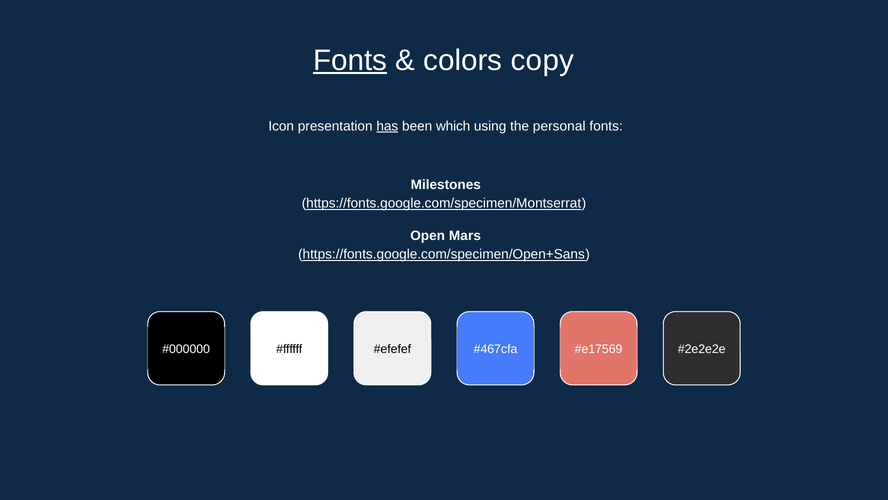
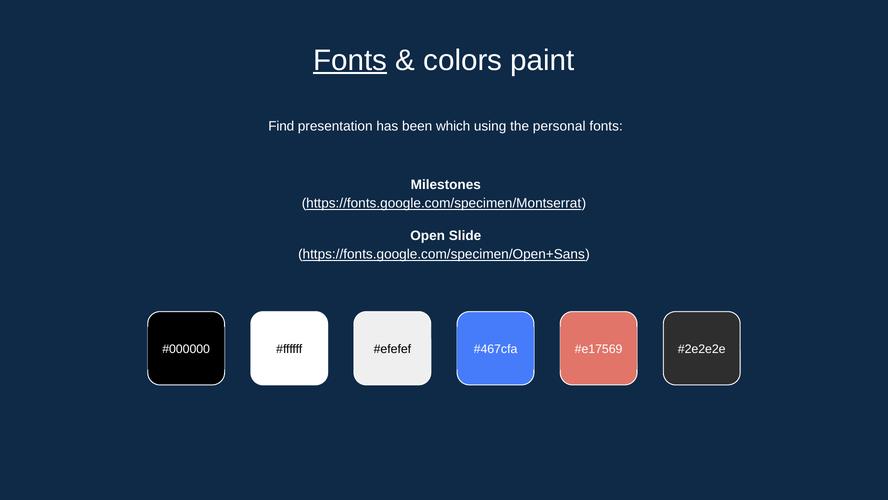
copy: copy -> paint (543, 60)
Icon: Icon -> Find (281, 126)
has underline: present -> none (387, 126)
Mars: Mars -> Slide (465, 236)
